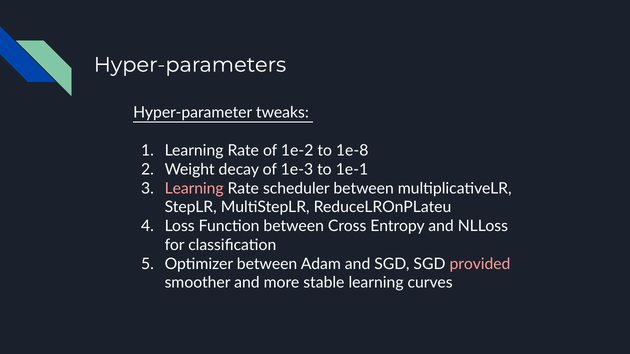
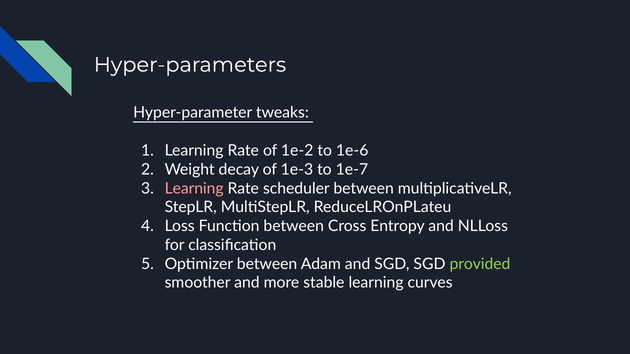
1e-8: 1e-8 -> 1e-6 (352, 151)
1e-1: 1e-1 -> 1e-7 (352, 170)
provided colour: pink -> light green (480, 264)
